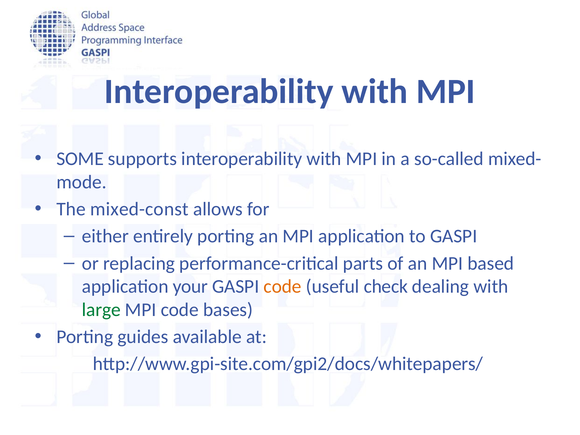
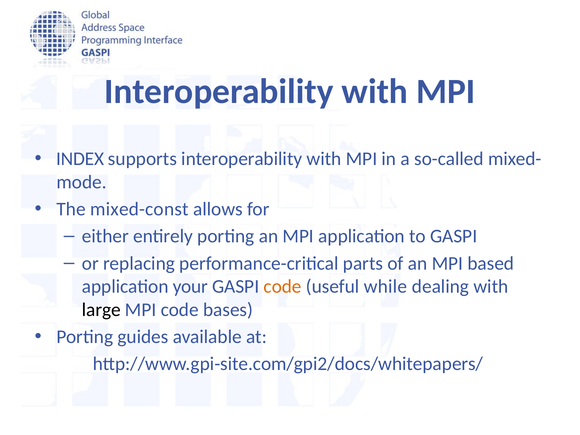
SOME: SOME -> INDEX (80, 159)
check: check -> while (386, 286)
large colour: green -> black (101, 310)
